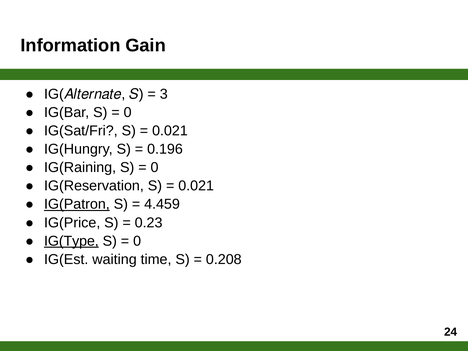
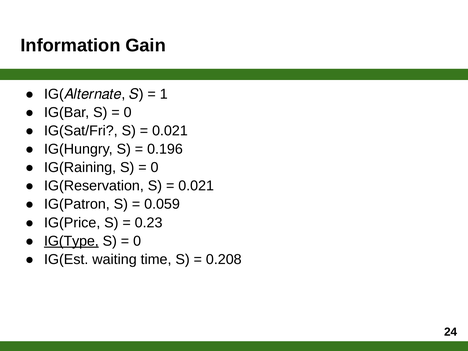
3: 3 -> 1 (164, 94)
IG(Patron underline: present -> none (77, 204)
4.459: 4.459 -> 0.059 (162, 204)
